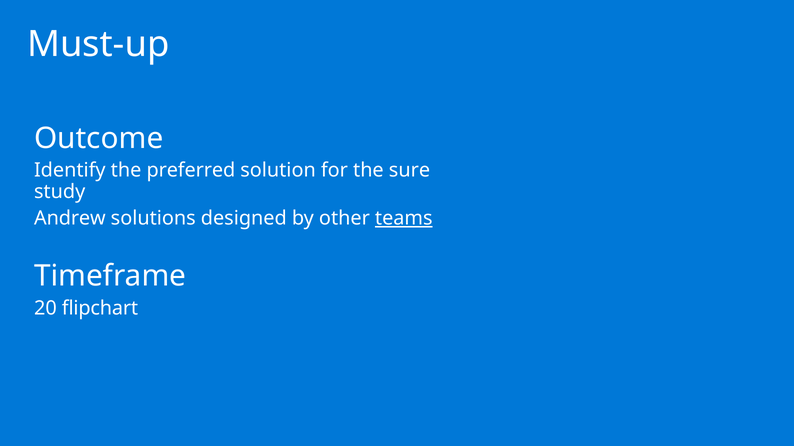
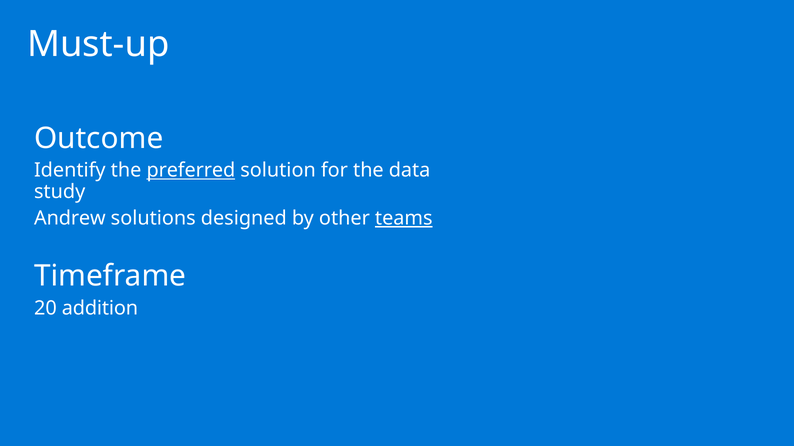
preferred underline: none -> present (191, 171)
sure: sure -> data (410, 171)
flipchart: flipchart -> addition (100, 308)
